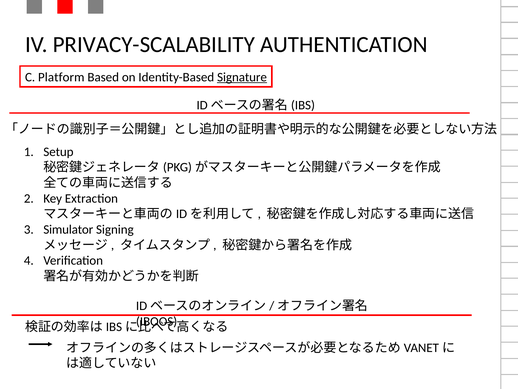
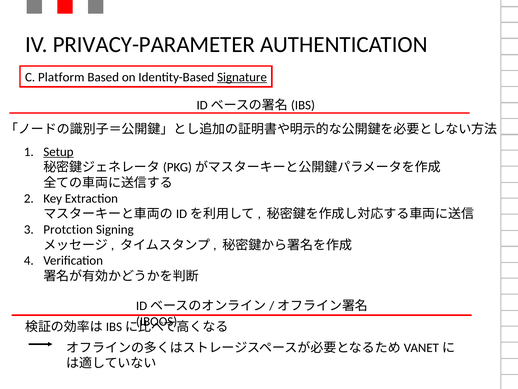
PRIVACY-SCALABILITY: PRIVACY-SCALABILITY -> PRIVACY-PARAMETER (154, 44)
Setup underline: none -> present (58, 152)
Simulator: Simulator -> Protction (68, 229)
